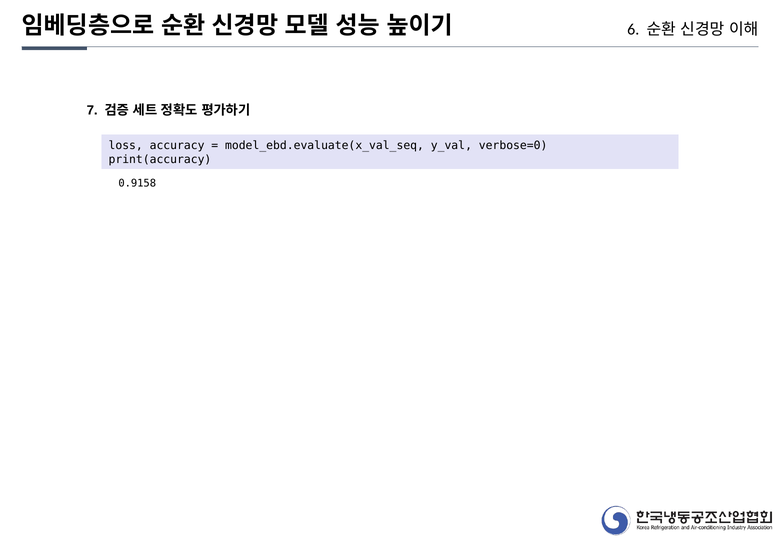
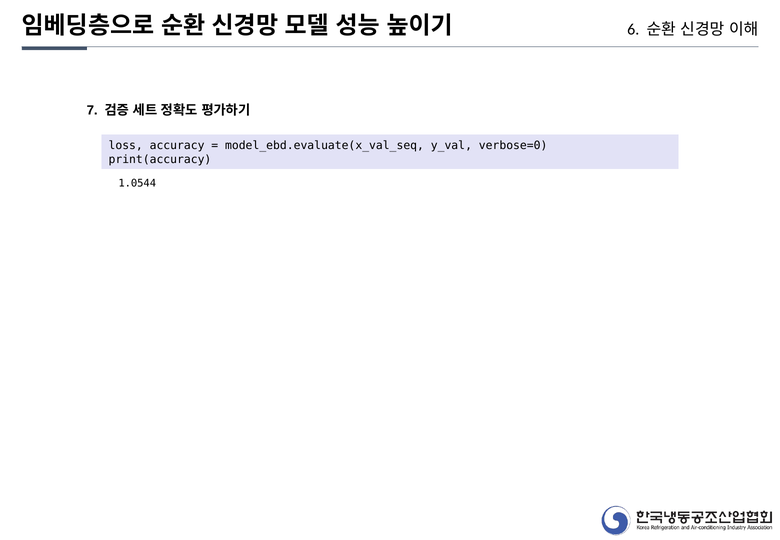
0.9158: 0.9158 -> 1.0544 (137, 183)
